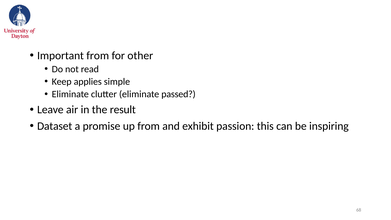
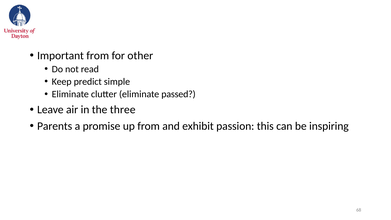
applies: applies -> predict (88, 82)
result: result -> three (123, 110)
Dataset: Dataset -> Parents (55, 126)
